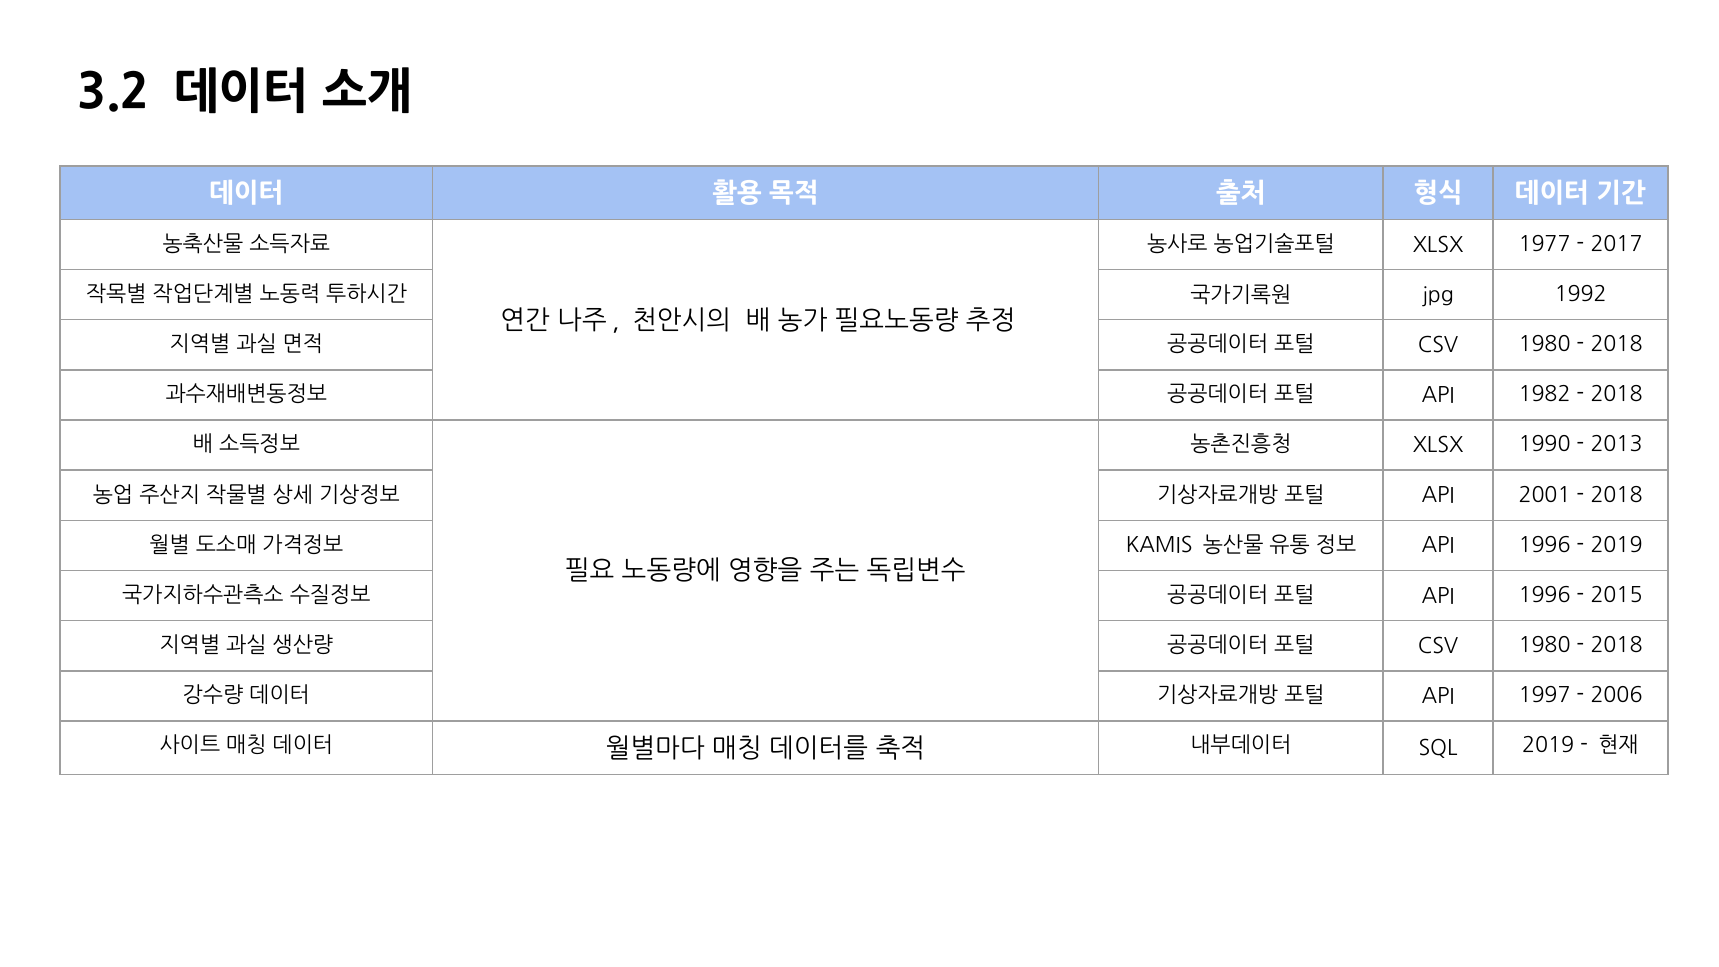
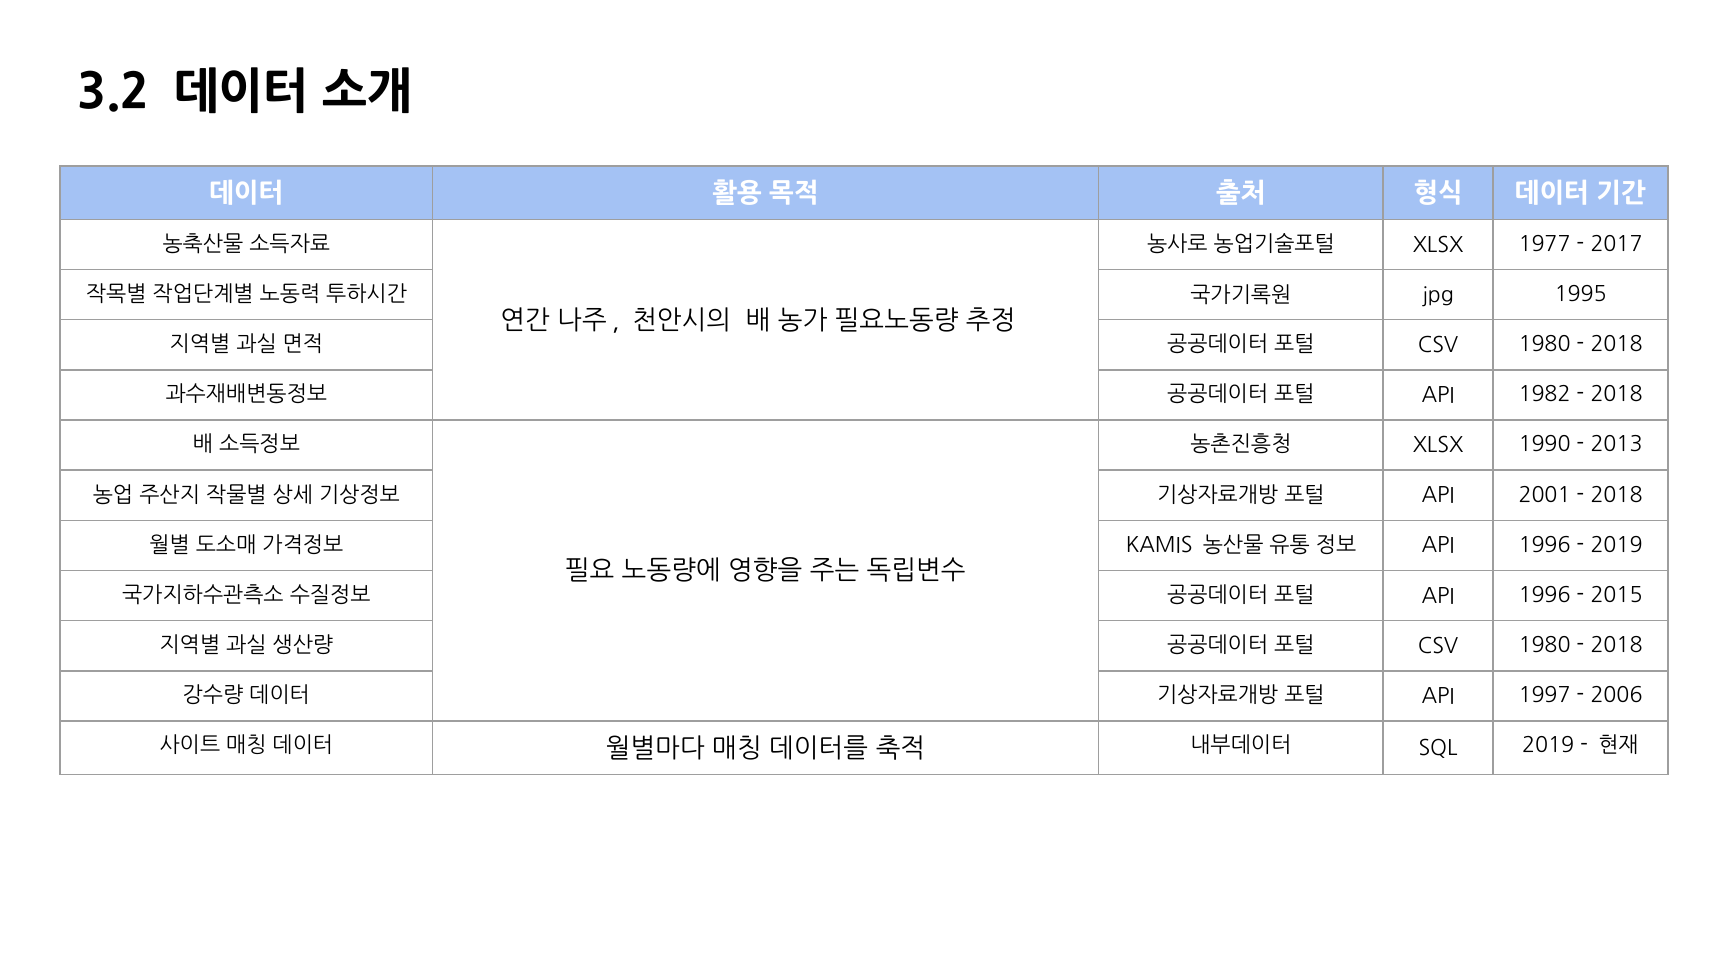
1992: 1992 -> 1995 (1581, 294)
